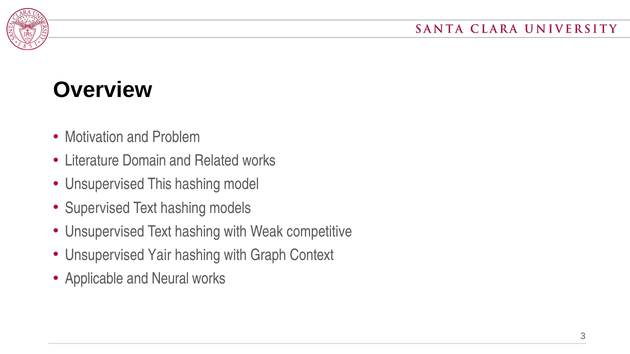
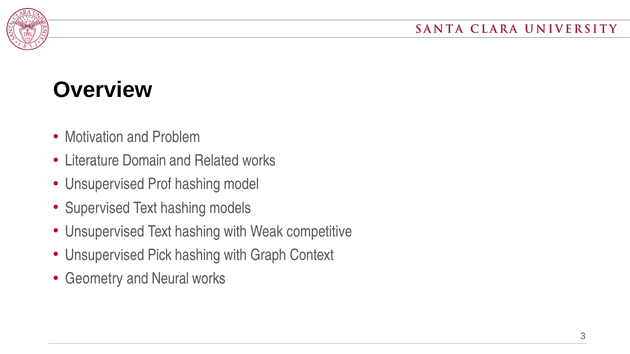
This: This -> Prof (160, 184)
Yair: Yair -> Pick (160, 255)
Applicable: Applicable -> Geometry (94, 279)
